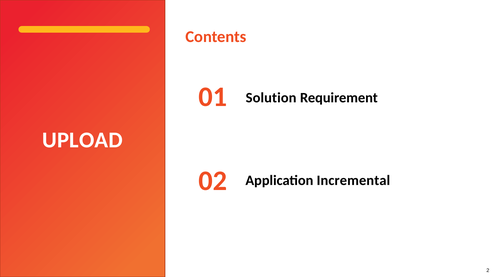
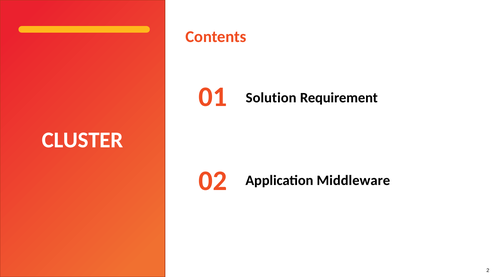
UPLOAD: UPLOAD -> CLUSTER (83, 140)
Incremental: Incremental -> Middleware (353, 181)
